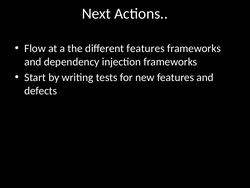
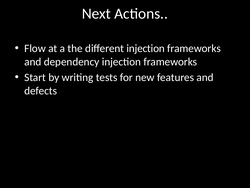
different features: features -> injection (146, 48)
